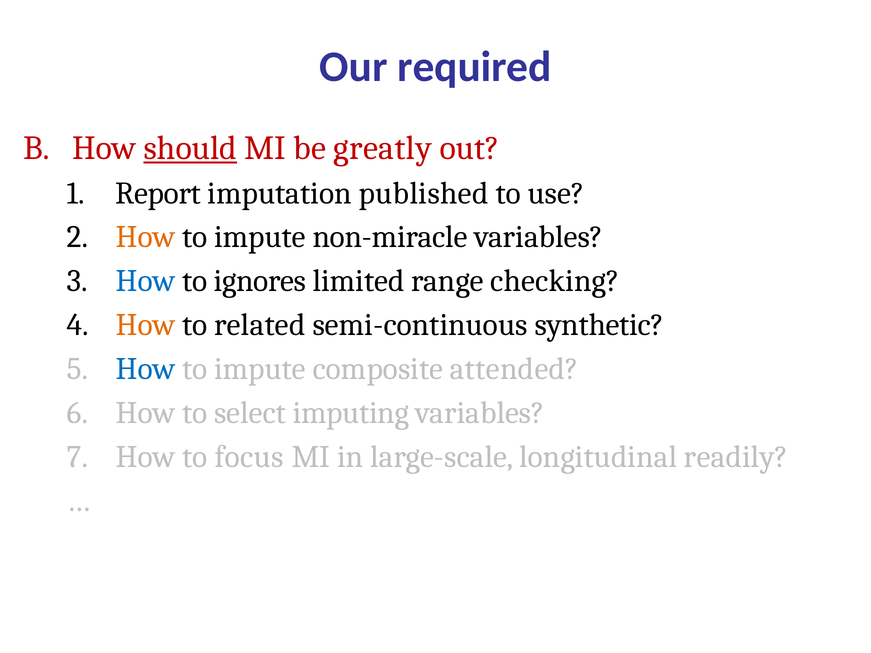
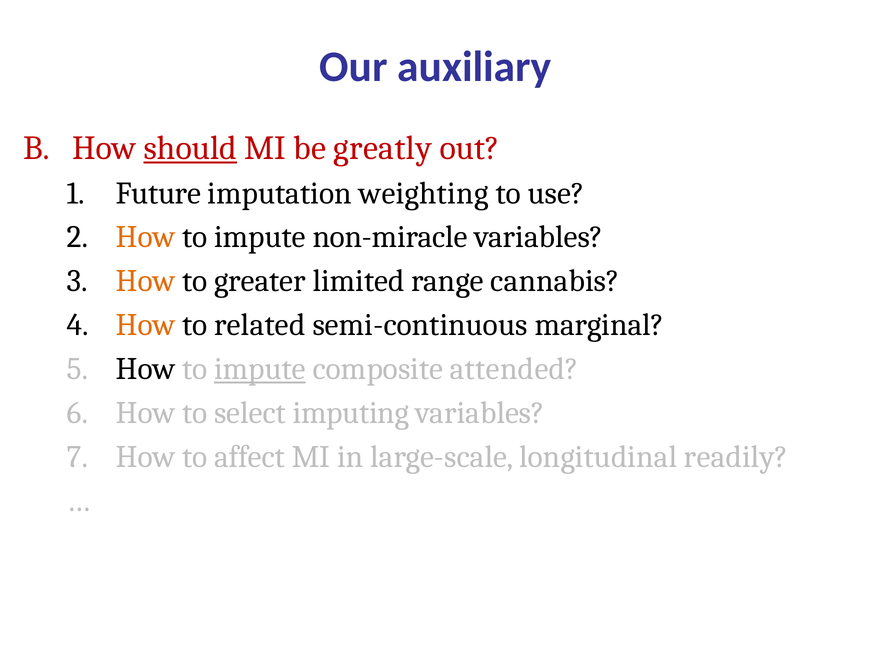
required: required -> auxiliary (474, 67)
Report: Report -> Future (158, 193)
published: published -> weighting (424, 193)
How colour: blue -> orange (146, 281)
ignores: ignores -> greater (260, 281)
checking: checking -> cannabis (555, 281)
synthetic: synthetic -> marginal (599, 325)
How colour: blue -> black (146, 369)
impute underline: none -> present (260, 369)
focus: focus -> affect (249, 457)
